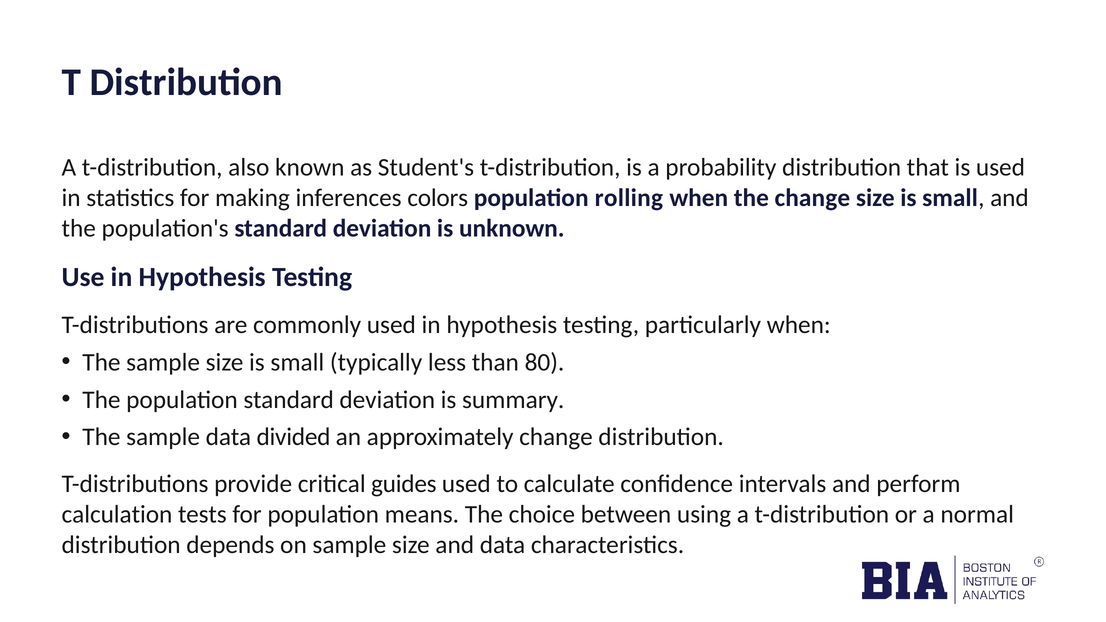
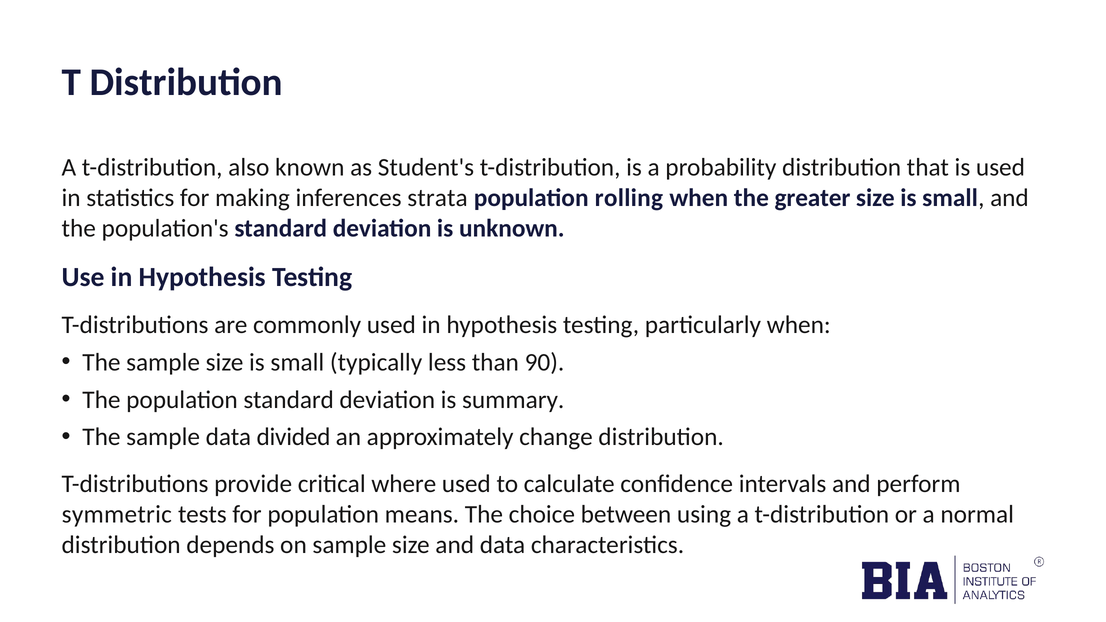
colors: colors -> strata (438, 198)
the change: change -> greater (812, 198)
80: 80 -> 90 (544, 363)
guides: guides -> where (404, 484)
calculation: calculation -> symmetric (117, 515)
